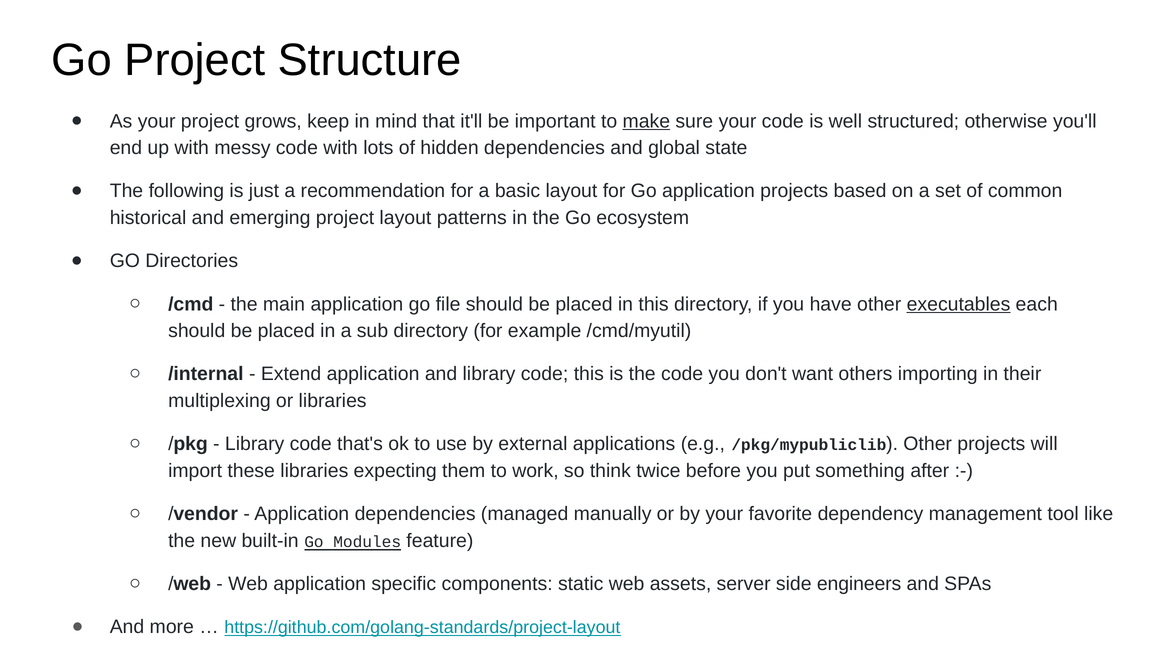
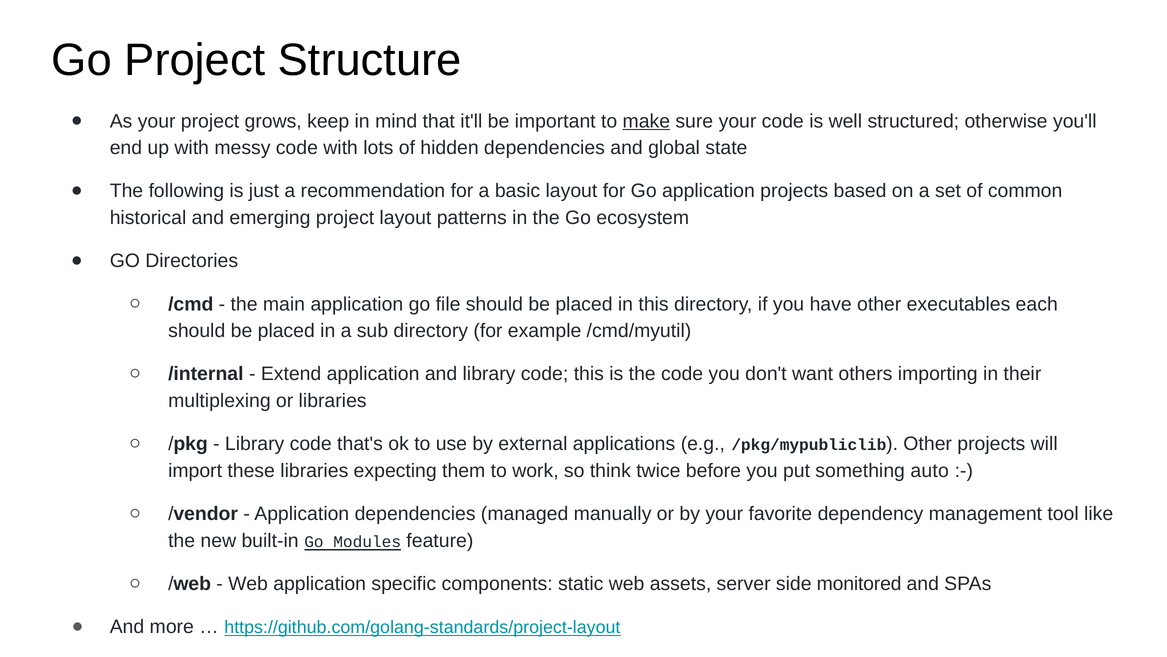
executables underline: present -> none (959, 304)
after: after -> auto (930, 470)
engineers: engineers -> monitored (859, 583)
